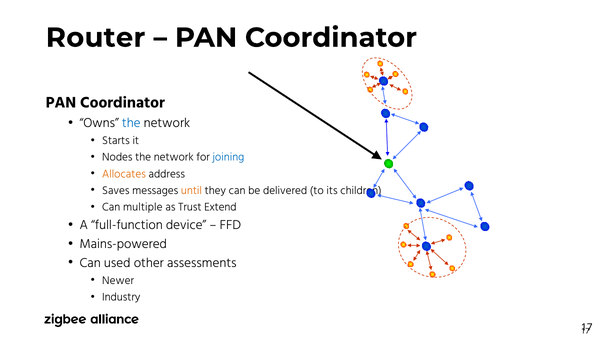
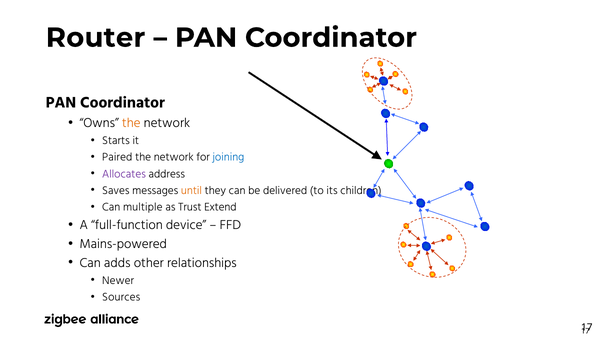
the colour: blue -> orange (131, 123)
Nodes: Nodes -> Paired (117, 157)
Allocates colour: orange -> purple (124, 174)
used: used -> adds (117, 263)
assessments: assessments -> relationships (202, 263)
Industry: Industry -> Sources (121, 297)
